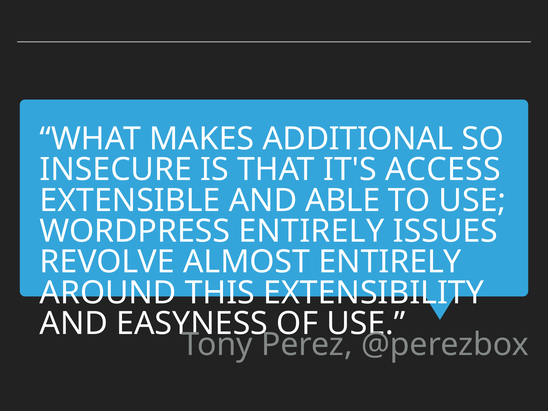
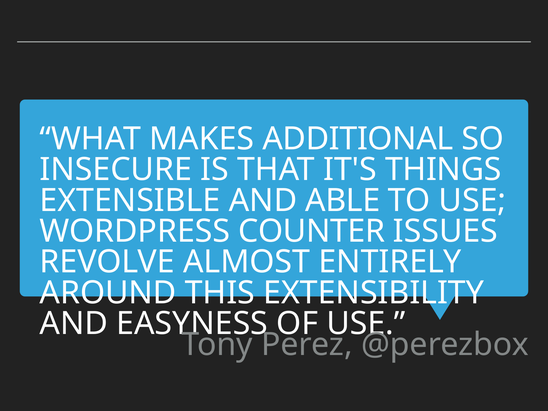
ACCESS: ACCESS -> THINGS (443, 170)
WORDPRESS ENTIRELY: ENTIRELY -> COUNTER (312, 231)
